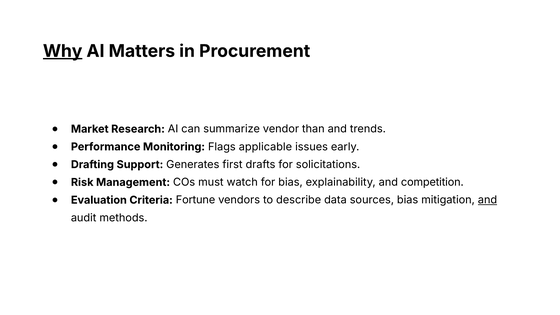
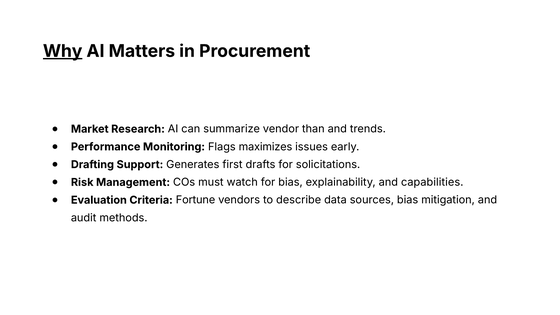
applicable: applicable -> maximizes (265, 147)
competition: competition -> capabilities (432, 182)
and underline: present -> none (487, 200)
